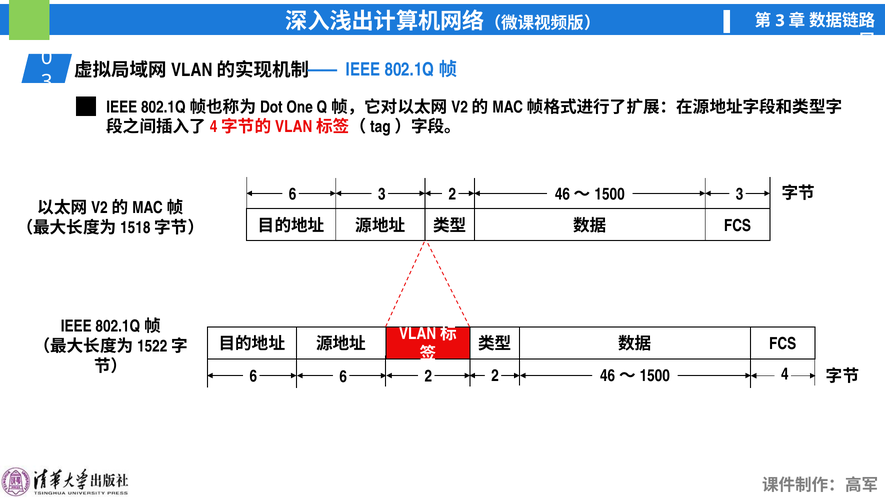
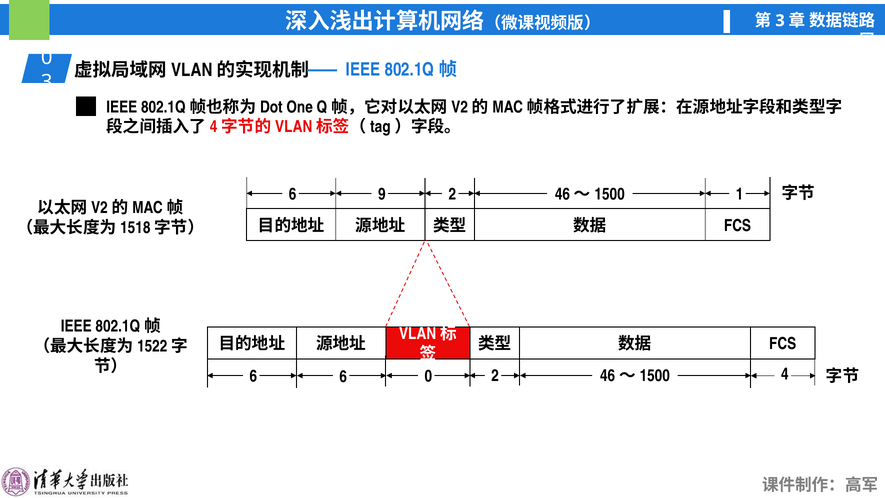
6 3: 3 -> 9 (382, 194)
46～1500 3: 3 -> 1 (740, 194)
6 2: 2 -> 0 (428, 376)
